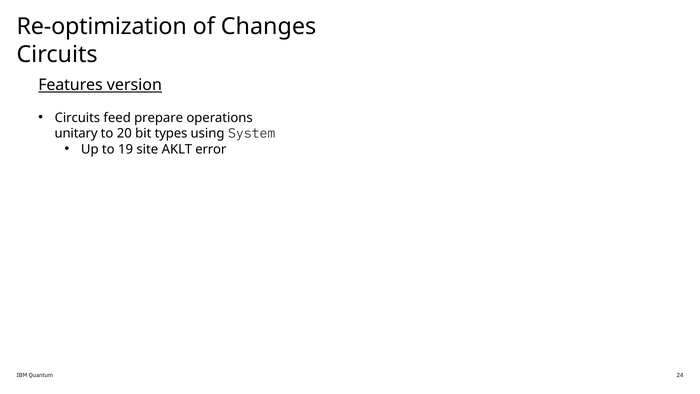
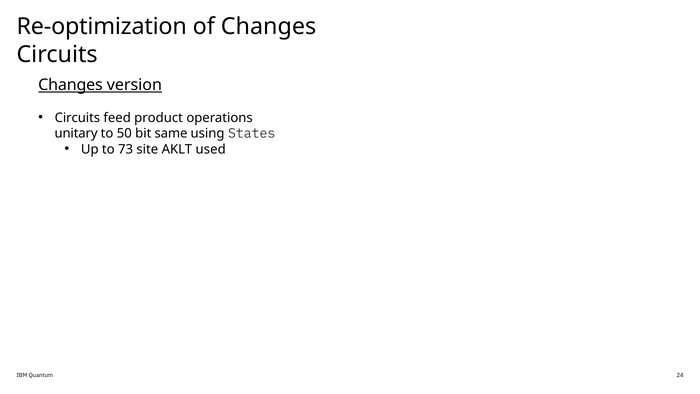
Features: Features -> Changes (71, 85)
prepare: prepare -> product (159, 118)
20: 20 -> 50 (124, 133)
types: types -> same (171, 133)
System: System -> States (252, 133)
19: 19 -> 73 (126, 149)
error: error -> used (211, 149)
